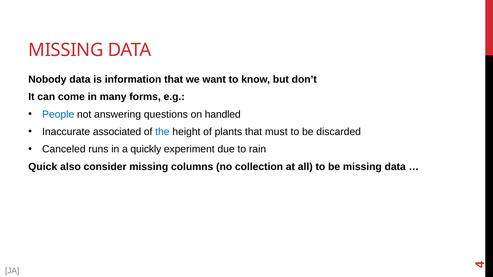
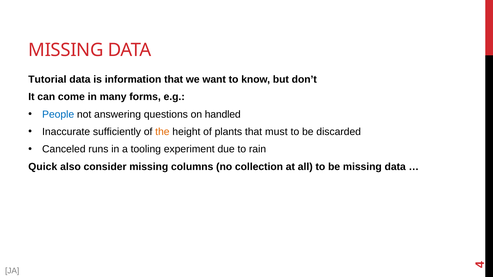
Nobody: Nobody -> Tutorial (47, 80)
associated: associated -> sufficiently (117, 132)
the colour: blue -> orange (162, 132)
quickly: quickly -> tooling (146, 149)
